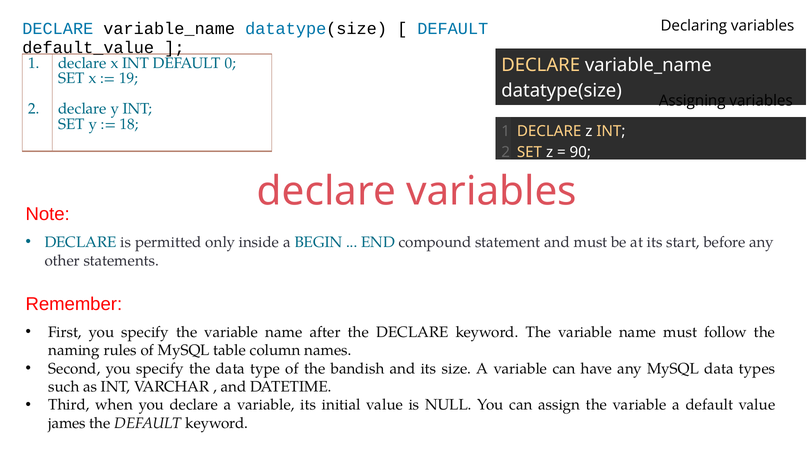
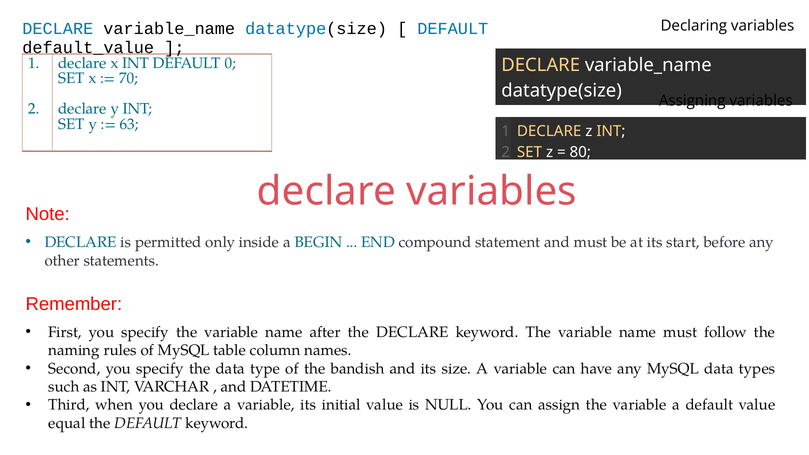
19: 19 -> 70 (129, 78)
18: 18 -> 63 (129, 124)
90: 90 -> 80 (580, 152)
james: james -> equal (67, 423)
